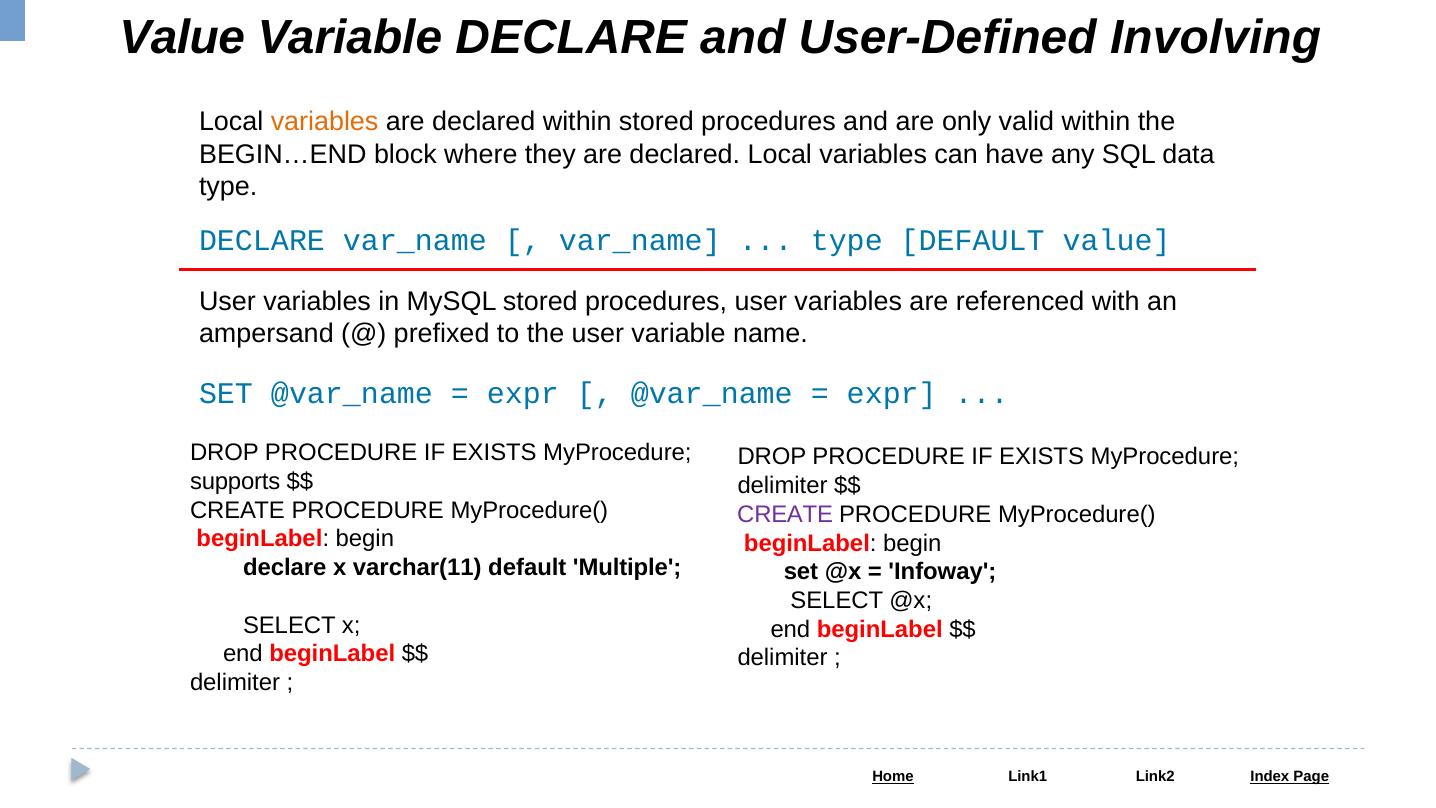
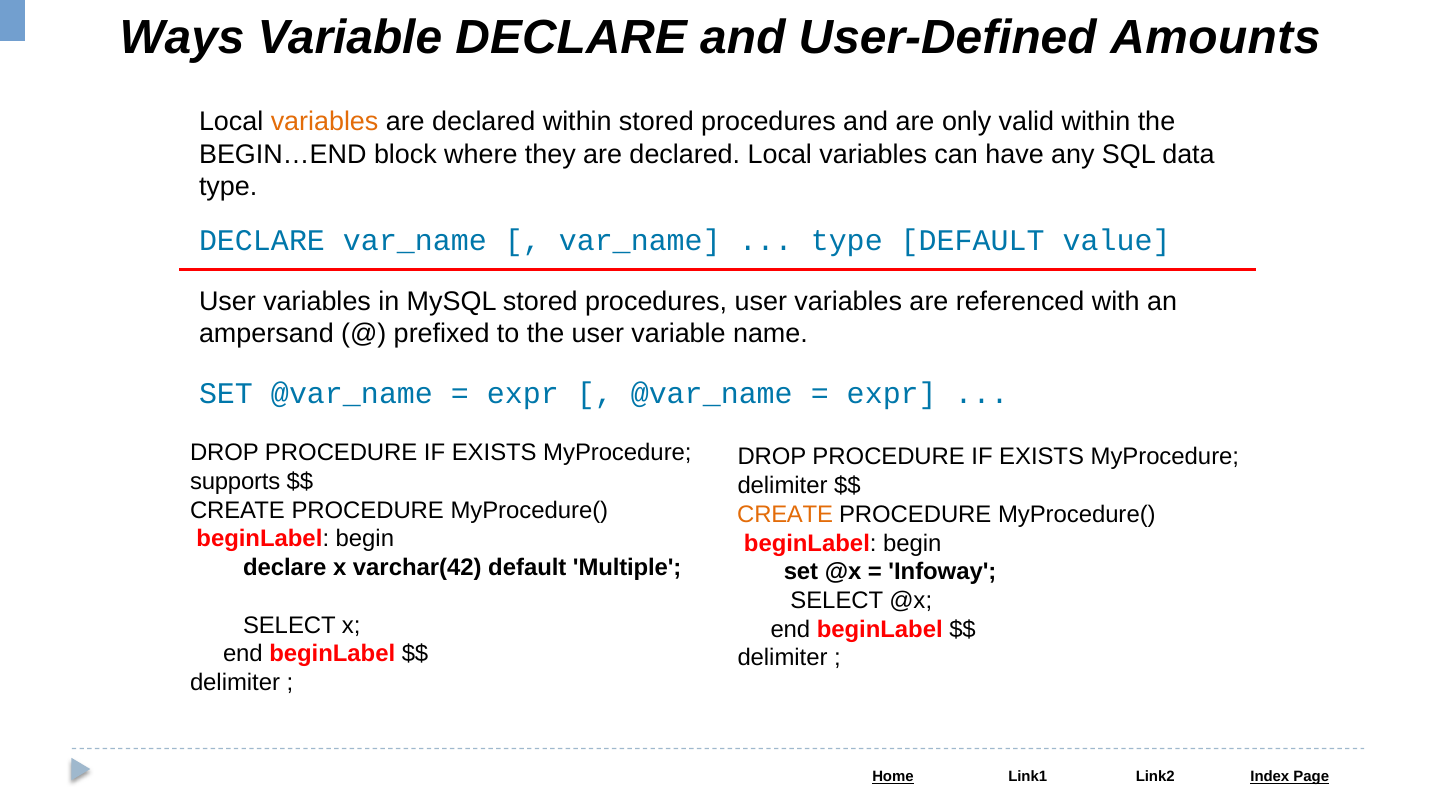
Value: Value -> Ways (182, 37)
Involving: Involving -> Amounts (1215, 37)
CREATE colour: purple -> orange (785, 514)
varchar(11: varchar(11 -> varchar(42 (417, 568)
